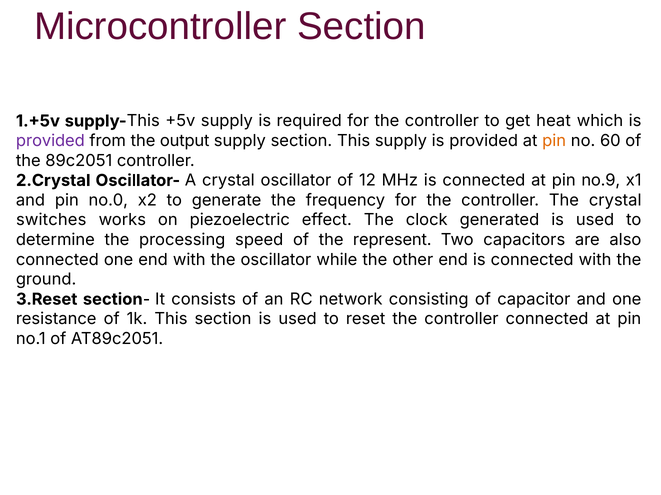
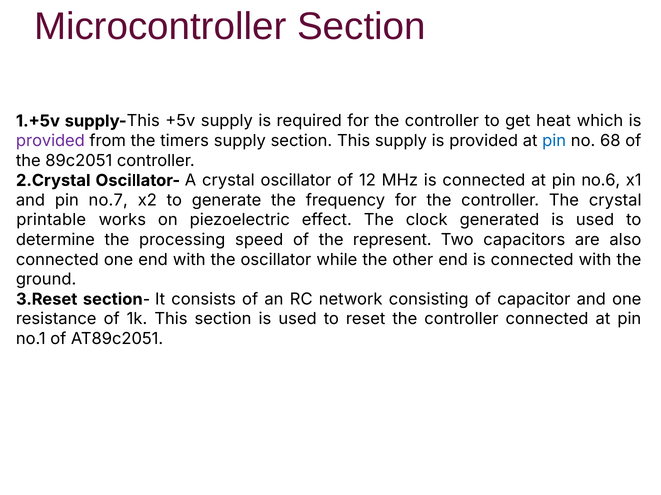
output: output -> timers (185, 141)
pin colour: orange -> blue (554, 141)
60: 60 -> 68 (610, 141)
no.9: no.9 -> no.6 (601, 181)
no.0: no.0 -> no.7 (108, 201)
switches: switches -> printable (51, 220)
